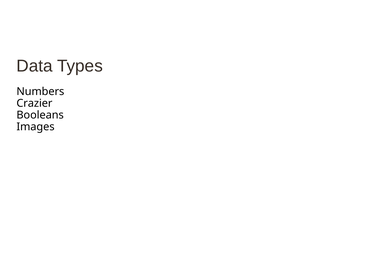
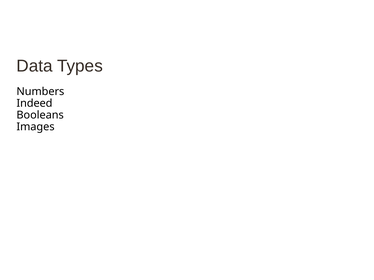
Crazier: Crazier -> Indeed (34, 104)
